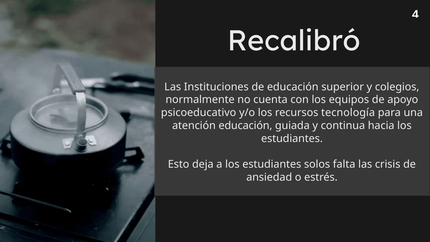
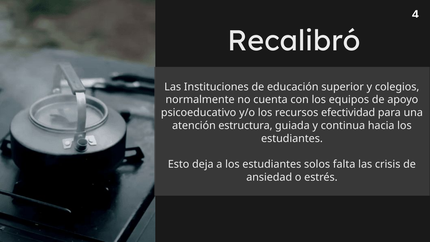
tecnología: tecnología -> efectividad (348, 113)
atención educación: educación -> estructura (245, 126)
